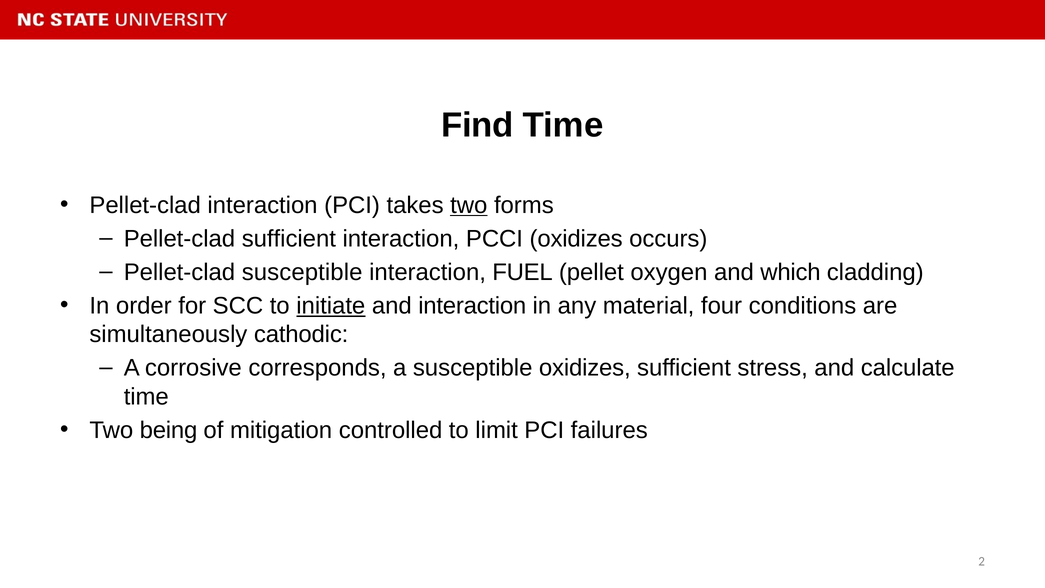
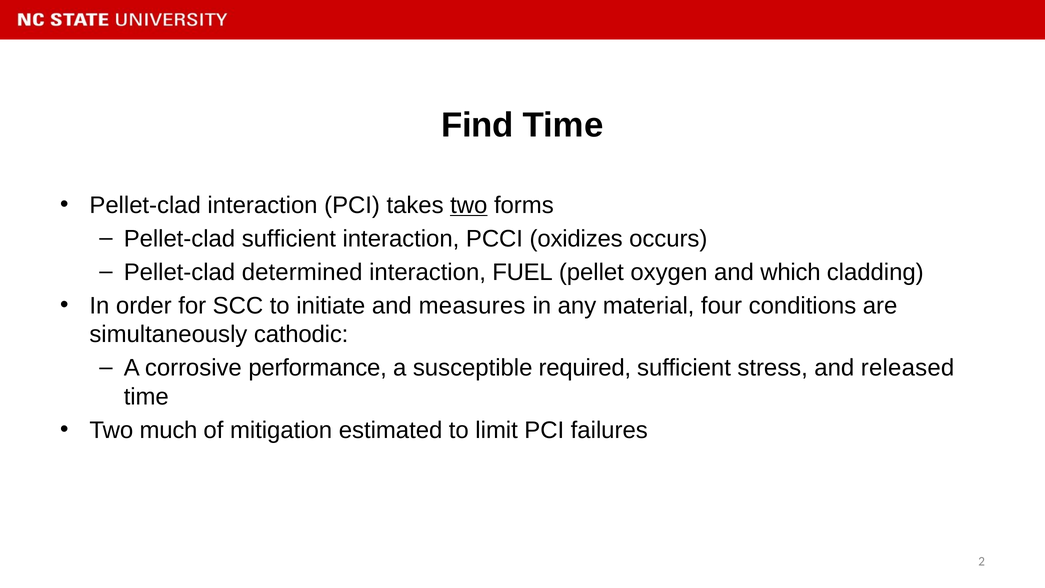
Pellet-clad susceptible: susceptible -> determined (302, 272)
initiate underline: present -> none (331, 306)
and interaction: interaction -> measures (472, 306)
corresponds: corresponds -> performance (318, 368)
susceptible oxidizes: oxidizes -> required (585, 368)
calculate: calculate -> released (908, 368)
being: being -> much (169, 430)
controlled: controlled -> estimated (391, 430)
